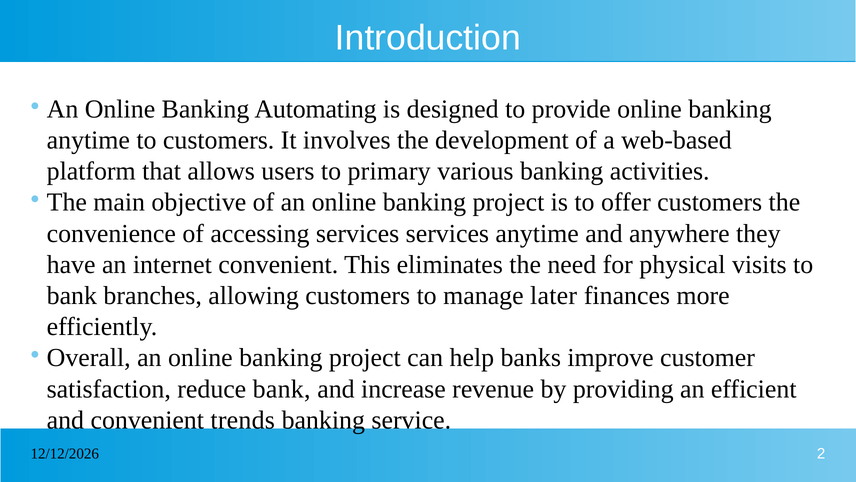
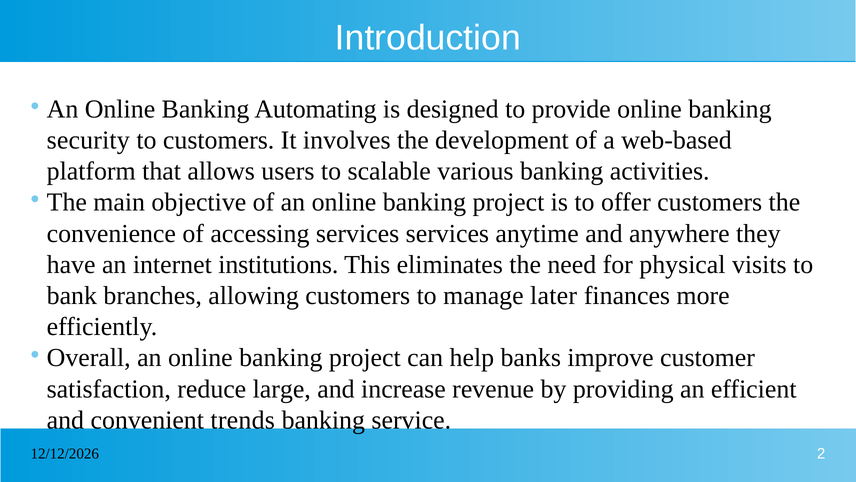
anytime: anytime -> security (88, 140)
primary: primary -> scalable (389, 171)
internet convenient: convenient -> institutions (278, 264)
reduce bank: bank -> large (282, 389)
